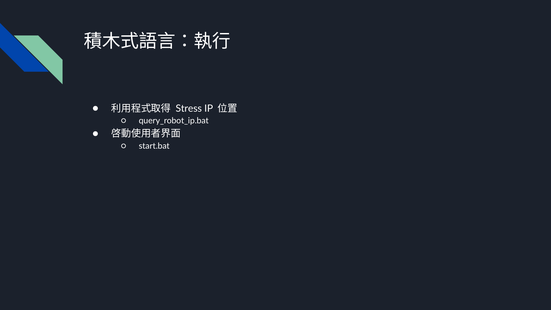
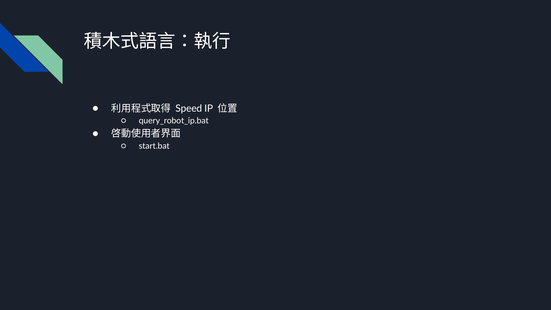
Stress: Stress -> Speed (189, 108)
